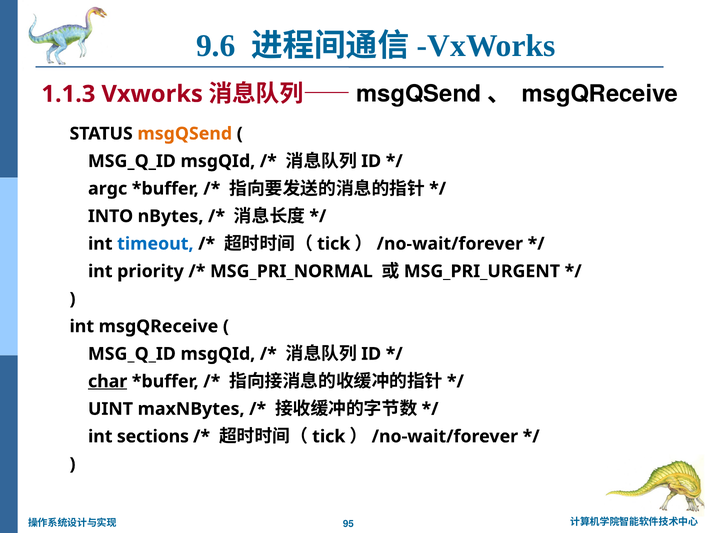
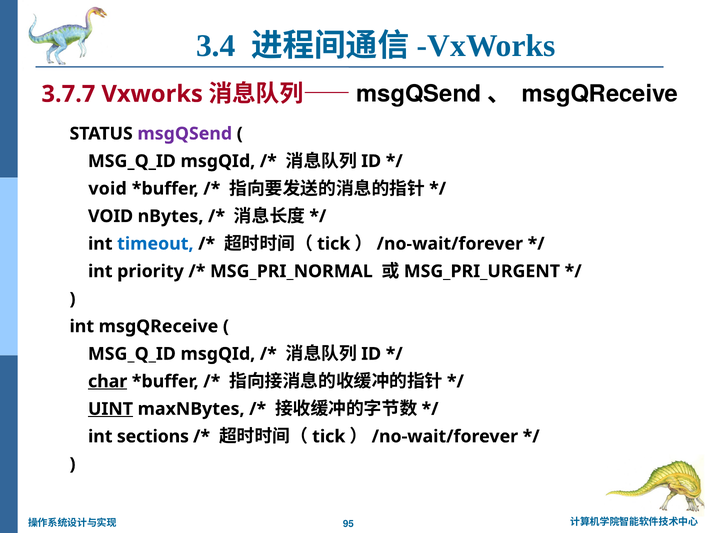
9.6: 9.6 -> 3.4 (216, 46)
1.1.3: 1.1.3 -> 3.7.7 (68, 94)
msgQSend colour: orange -> purple (185, 134)
argc: argc -> void (108, 189)
INTO: INTO -> VOID (111, 216)
UINT underline: none -> present (111, 409)
